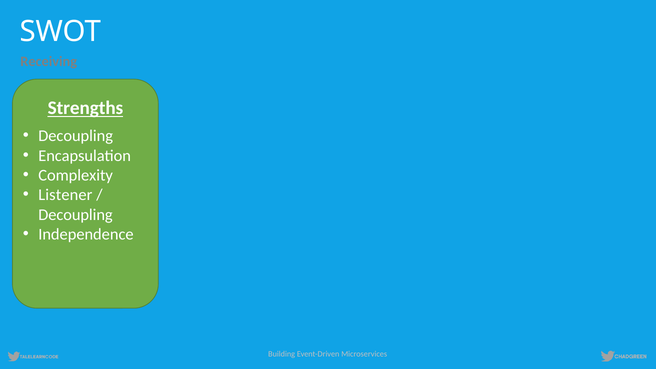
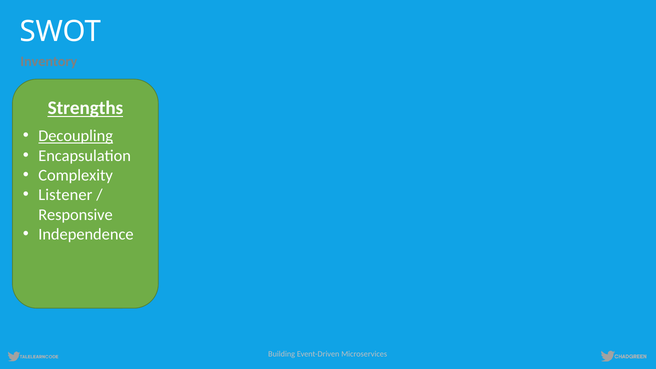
Receiving: Receiving -> Inventory (49, 61)
Decoupling underline: none -> present (76, 136)
Decoupling: Decoupling -> Responsive (75, 215)
